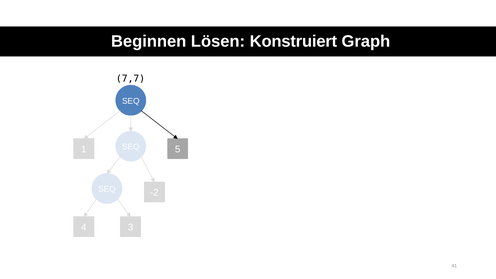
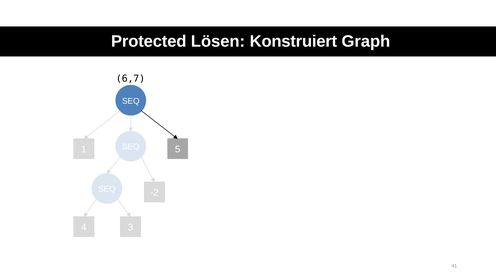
Beginnen: Beginnen -> Protected (149, 41)
7,7: 7,7 -> 6,7 (130, 79)
